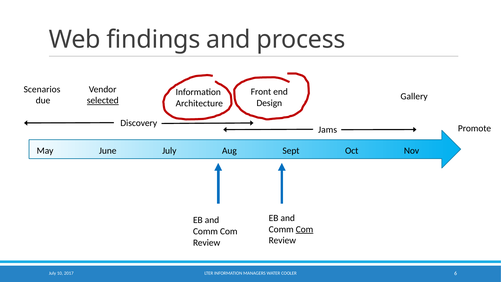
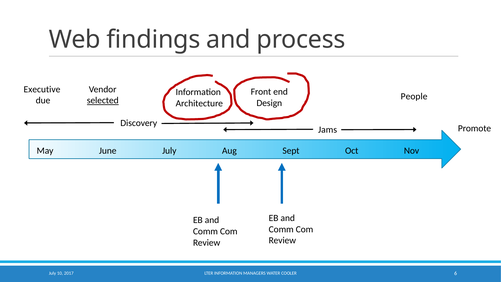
Scenarios: Scenarios -> Executive (42, 89)
Gallery: Gallery -> People (414, 96)
Com underline: present -> none (305, 229)
